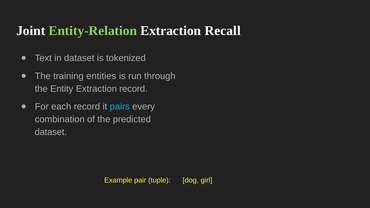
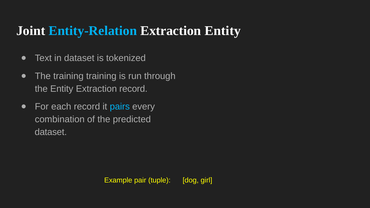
Entity-Relation colour: light green -> light blue (93, 31)
Extraction Recall: Recall -> Entity (223, 31)
training entities: entities -> training (101, 76)
